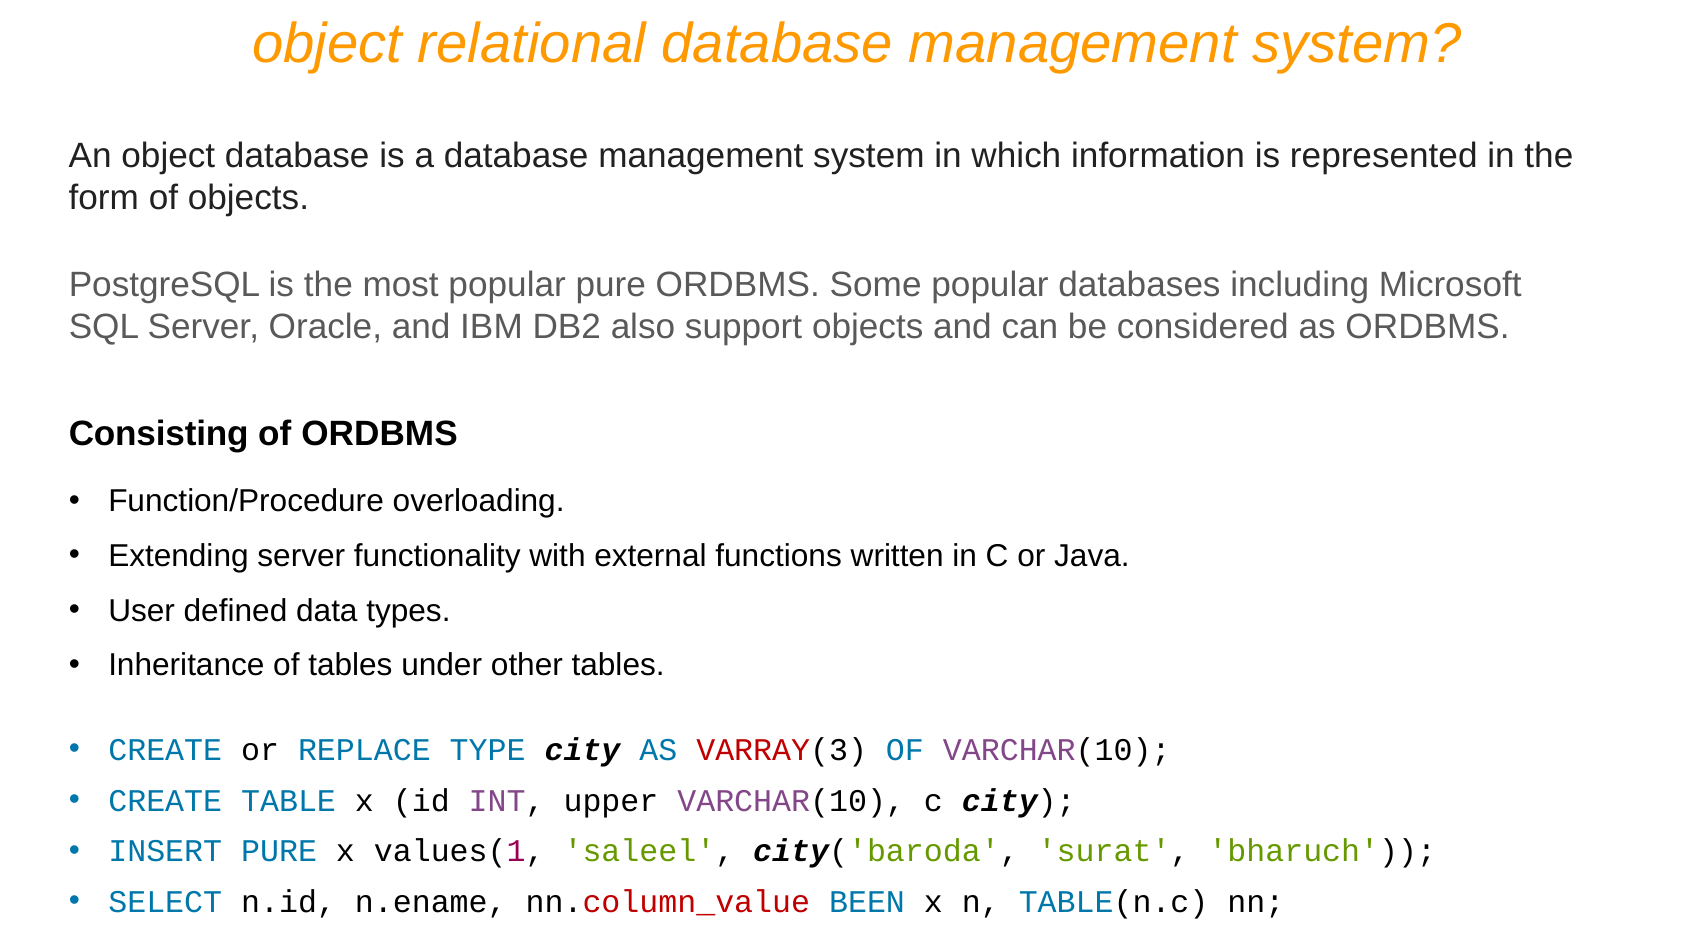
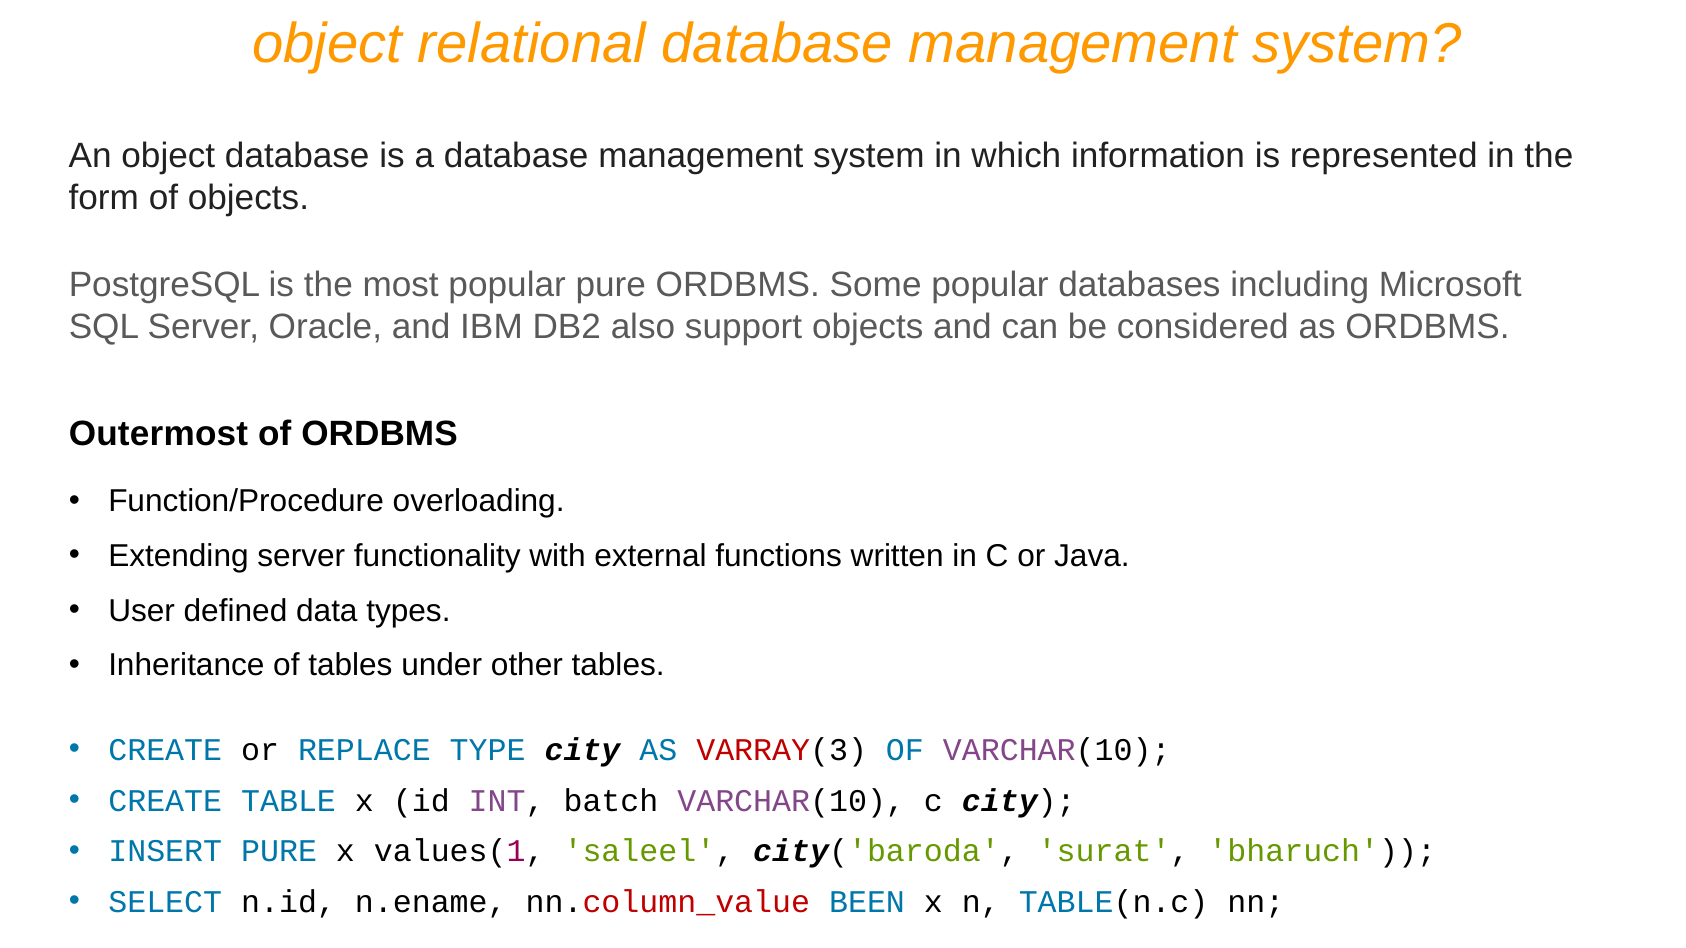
Consisting: Consisting -> Outermost (158, 434)
upper: upper -> batch (611, 801)
